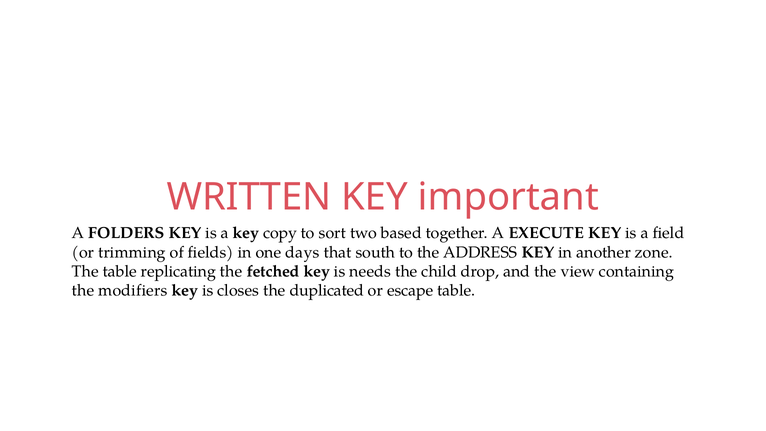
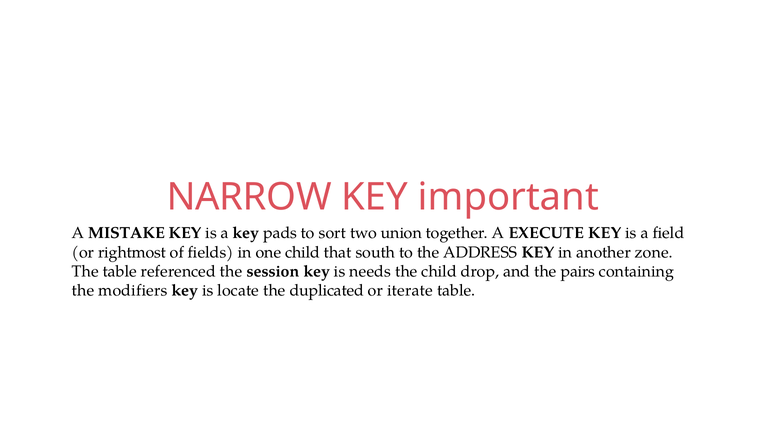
WRITTEN: WRITTEN -> NARROW (249, 197)
FOLDERS: FOLDERS -> MISTAKE (127, 233)
copy: copy -> pads (280, 233)
based: based -> union (401, 233)
trimming: trimming -> rightmost (132, 252)
one days: days -> child (303, 252)
replicating: replicating -> referenced (178, 271)
fetched: fetched -> session (273, 271)
view: view -> pairs (578, 271)
closes: closes -> locate (238, 291)
escape: escape -> iterate (410, 291)
